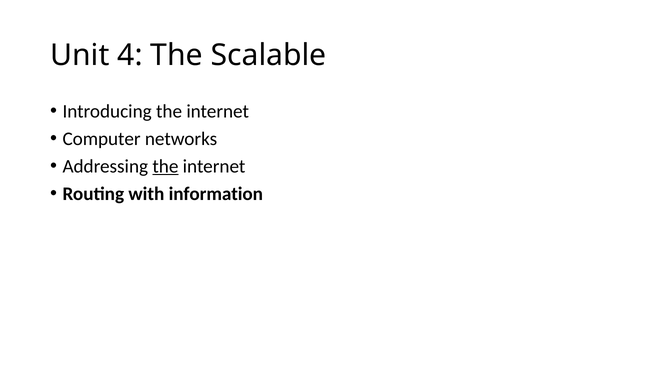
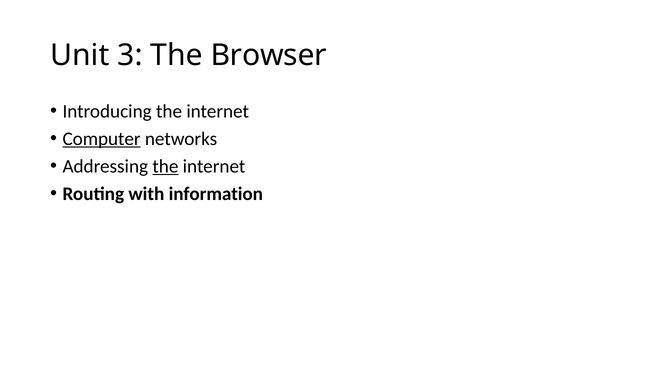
4: 4 -> 3 (130, 55)
Scalable: Scalable -> Browser (269, 55)
Computer underline: none -> present (102, 139)
